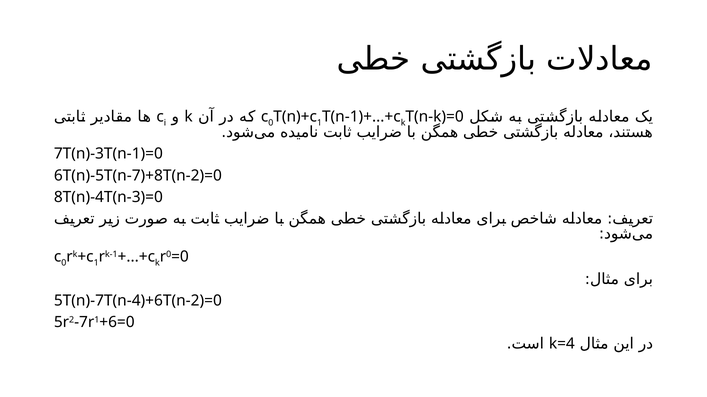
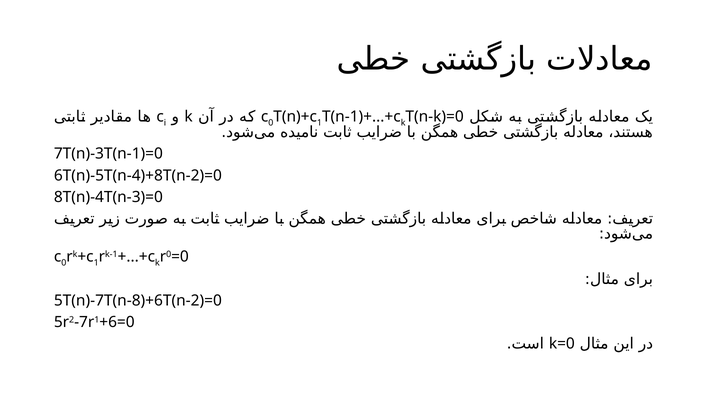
6T(n)-5T(n-7)+8T(n-2)=0: 6T(n)-5T(n-7)+8T(n-2)=0 -> 6T(n)-5T(n-4)+8T(n-2)=0 (138, 176)
5T(n)-7T(n-4)+6T(n-2)=0: 5T(n)-7T(n-4)+6T(n-2)=0 -> 5T(n)-7T(n-8)+6T(n-2)=0 (138, 301)
k=4: k=4 -> k=0 (562, 344)
